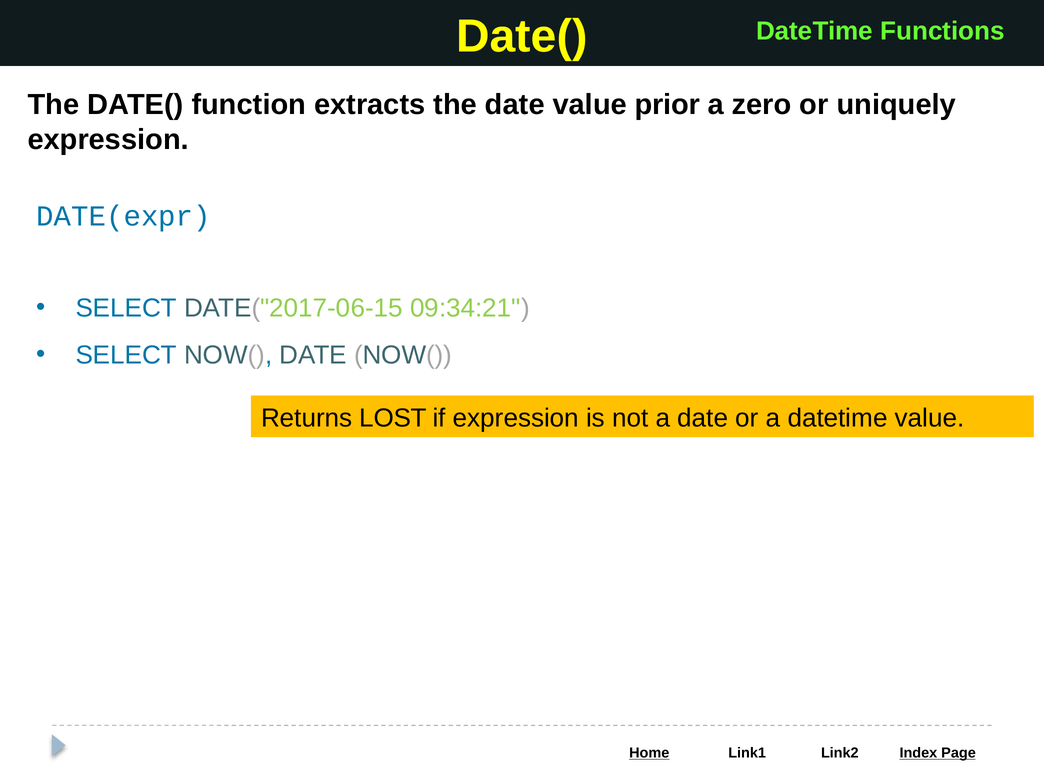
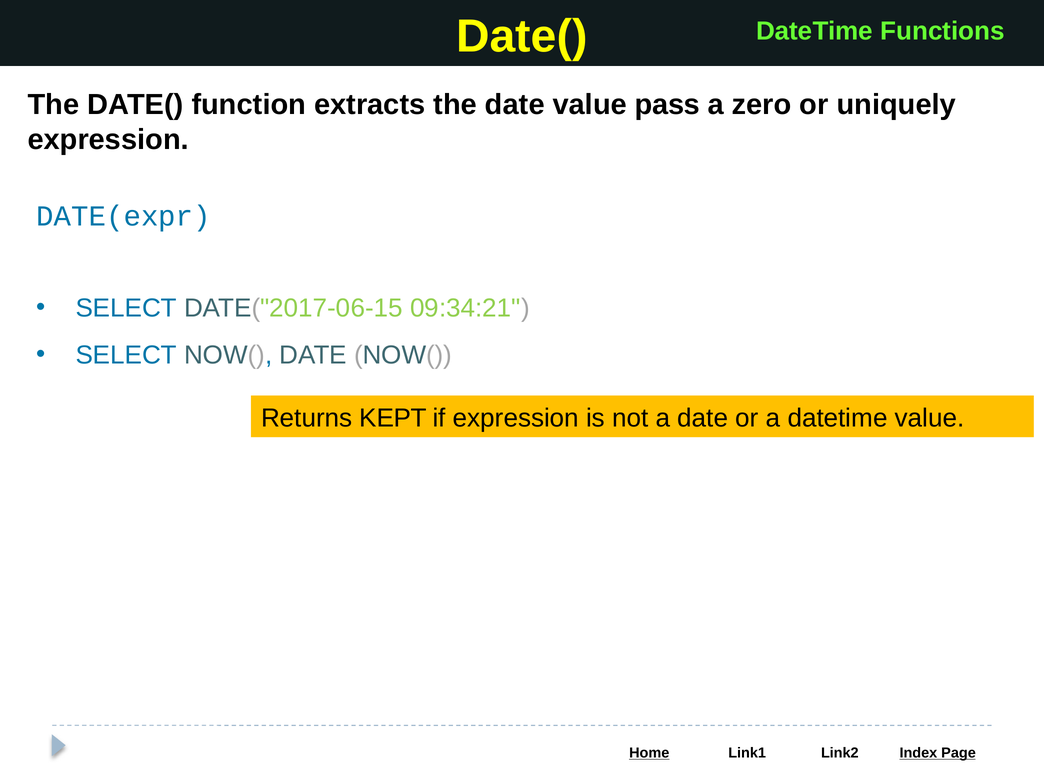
prior: prior -> pass (667, 105)
LOST: LOST -> KEPT (393, 418)
